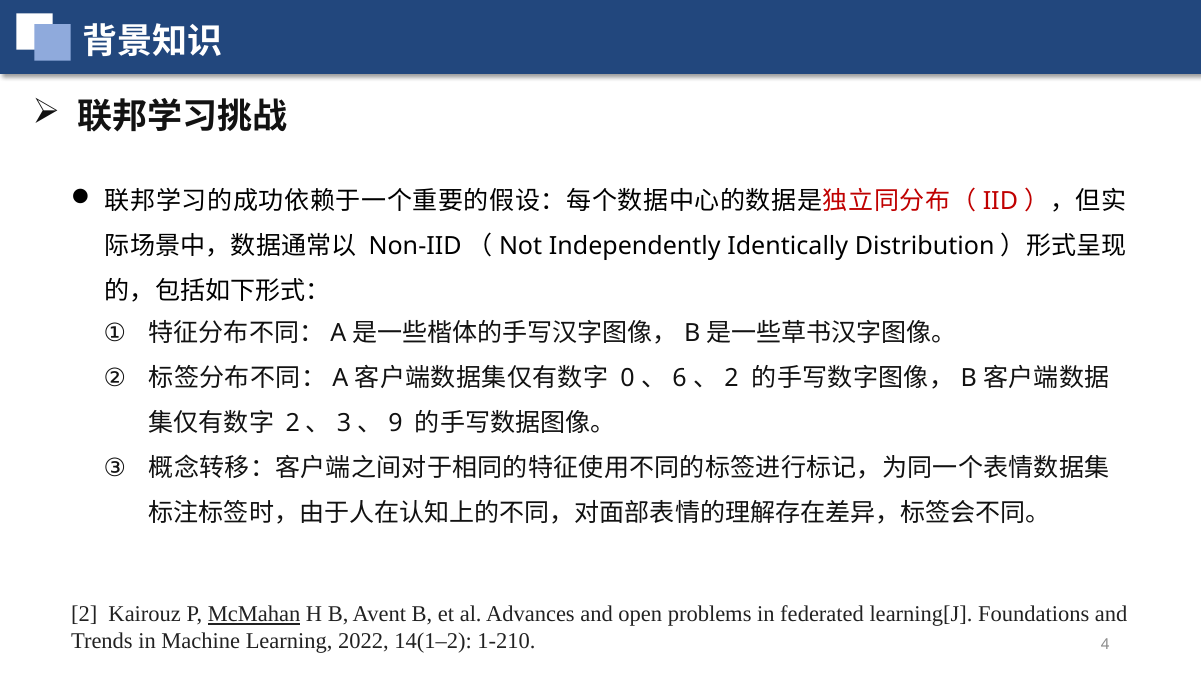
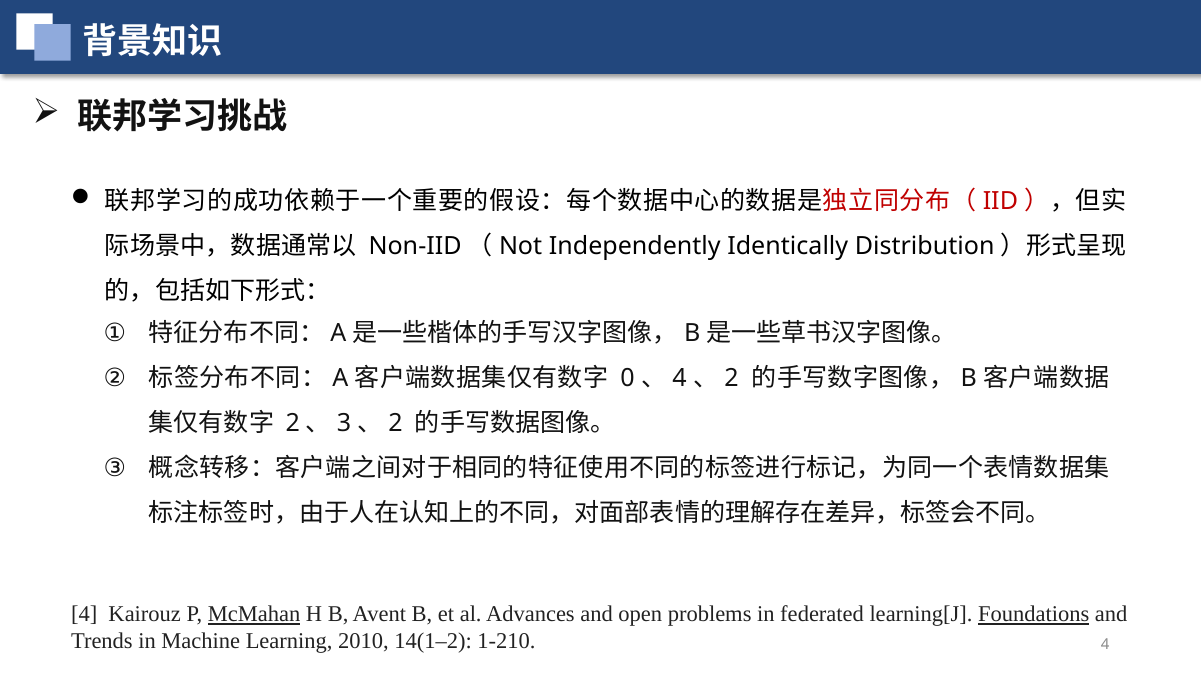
6: 6 -> 4 (680, 378)
9: 9 -> 2 (395, 423)
2: 2 -> 4 (84, 614)
Foundations underline: none -> present (1034, 614)
2022: 2022 -> 2010 (363, 641)
